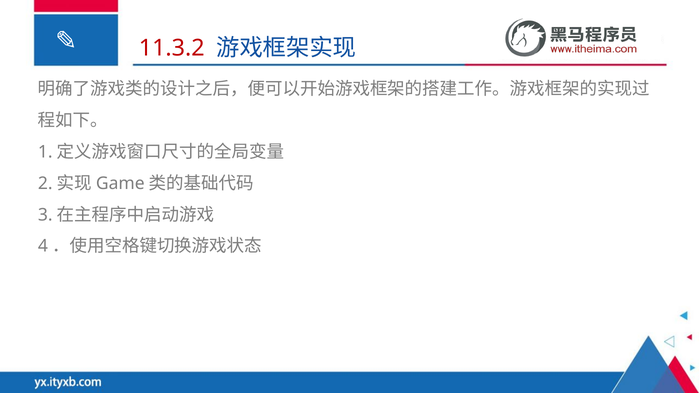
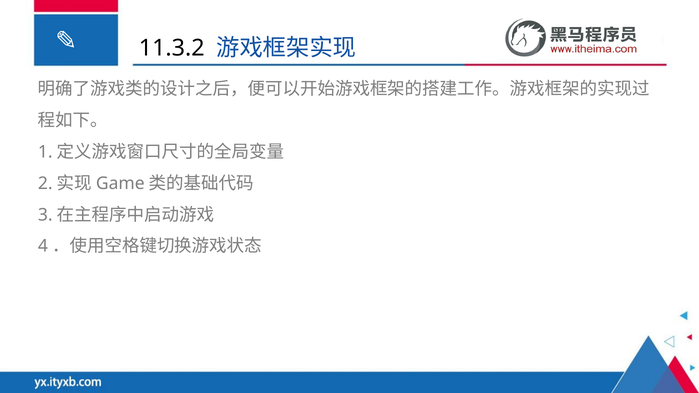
11.3.2 colour: red -> black (172, 48)
